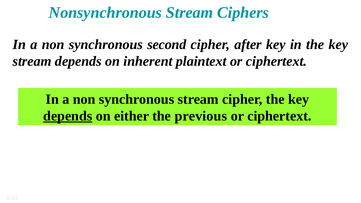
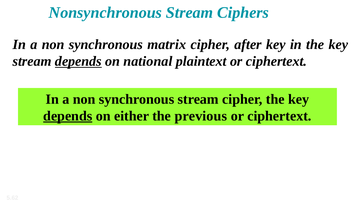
second: second -> matrix (167, 44)
depends underline: none -> present (78, 61)
inherent: inherent -> national (148, 61)
